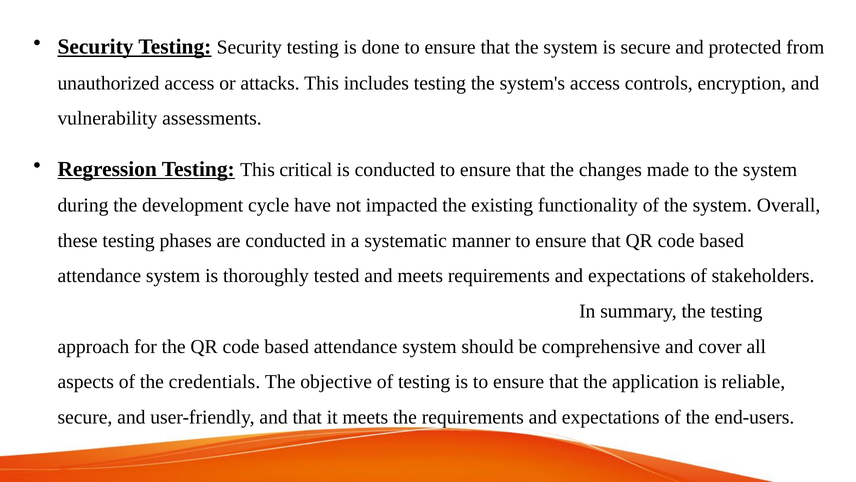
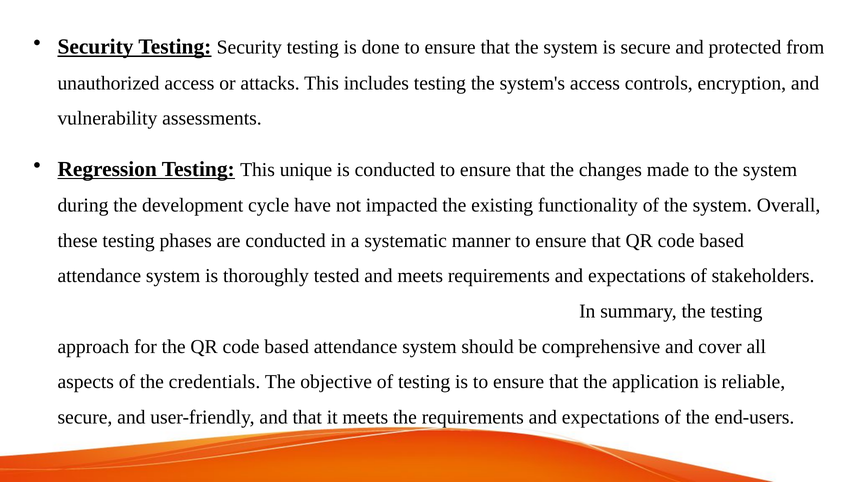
critical: critical -> unique (306, 170)
